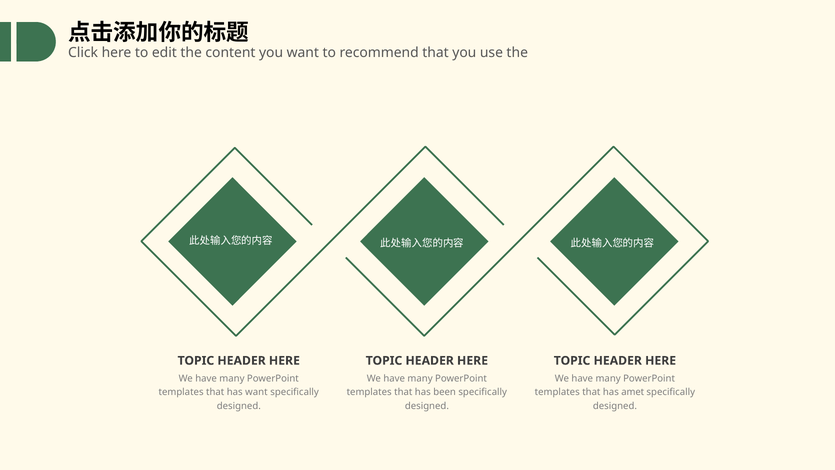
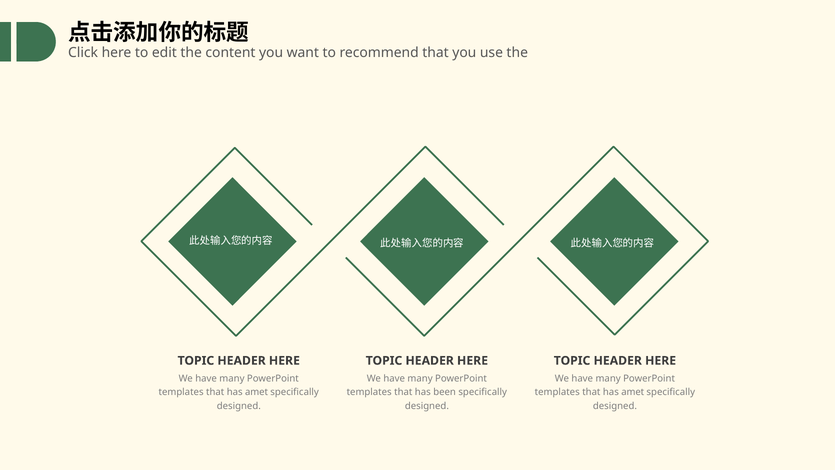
want: want -> amet (257, 392)
